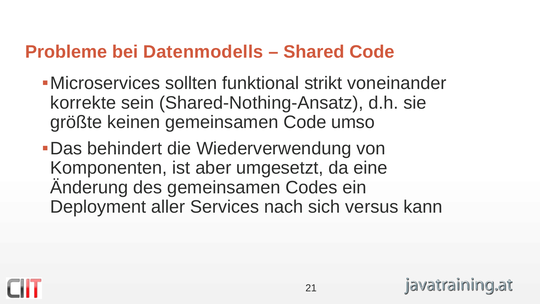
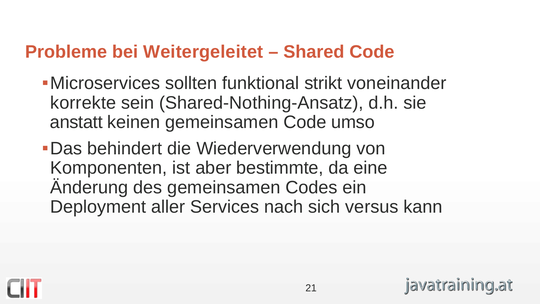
Datenmodells: Datenmodells -> Weitergeleitet (203, 52)
größte: größte -> anstatt (76, 122)
umgesetzt: umgesetzt -> bestimmte (280, 168)
